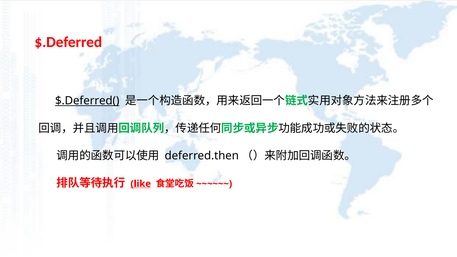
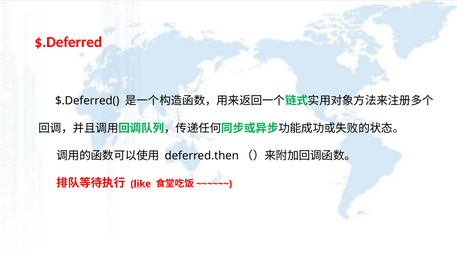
$.Deferred( underline: present -> none (87, 101)
